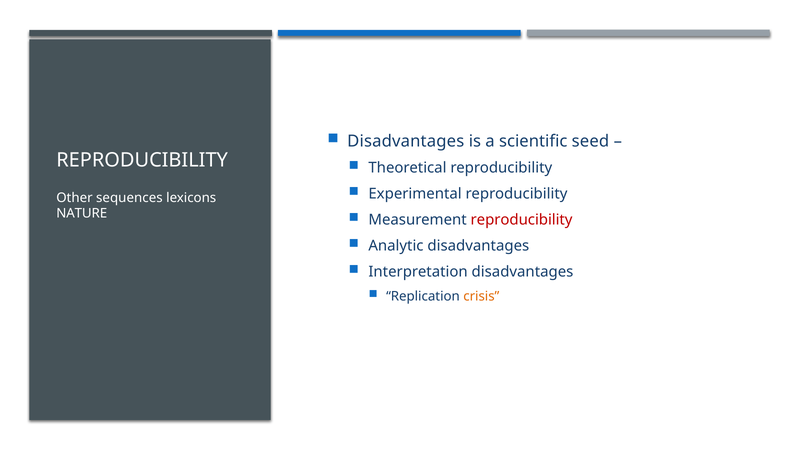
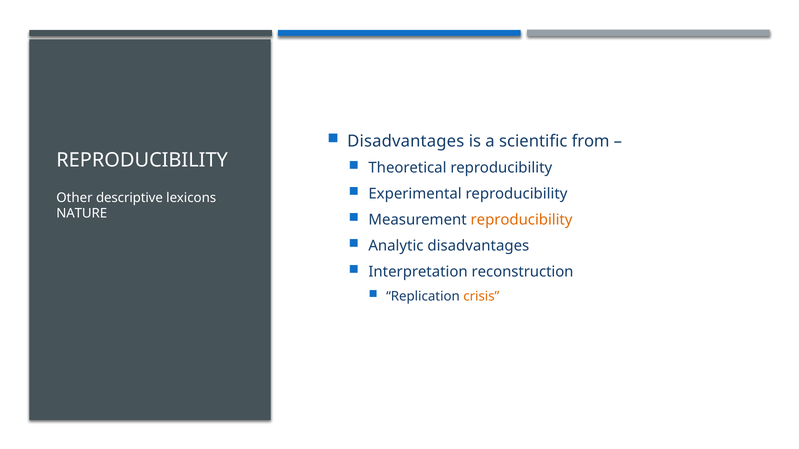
seed: seed -> from (591, 141)
sequences: sequences -> descriptive (129, 198)
reproducibility colour: red -> orange (522, 220)
Interpretation disadvantages: disadvantages -> reconstruction (523, 272)
